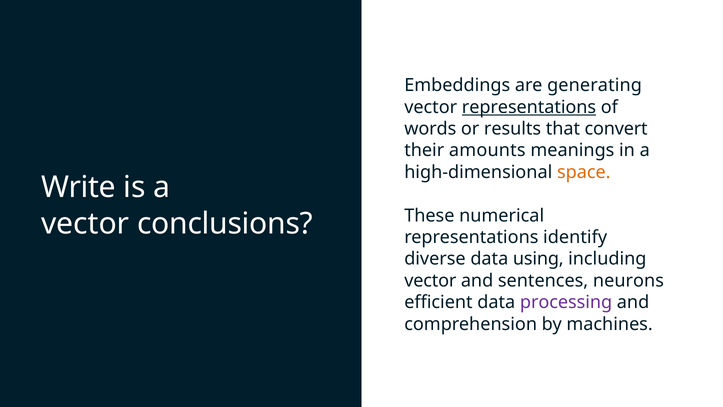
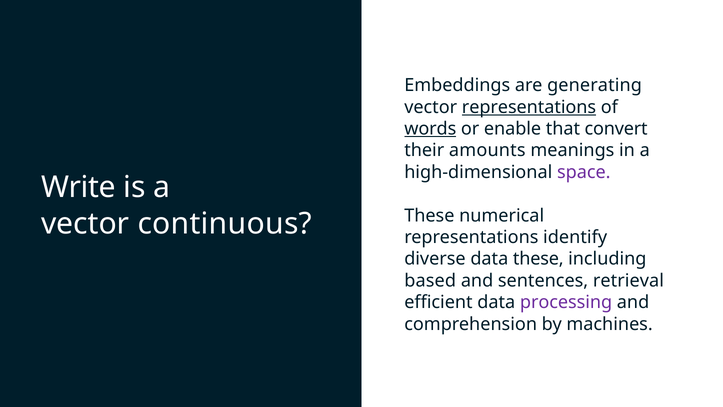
words underline: none -> present (430, 129)
results: results -> enable (513, 129)
space colour: orange -> purple (584, 172)
conclusions: conclusions -> continuous (225, 224)
data using: using -> these (538, 259)
vector: vector -> based (430, 281)
neurons: neurons -> retrieval (628, 281)
